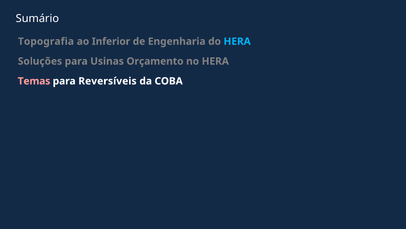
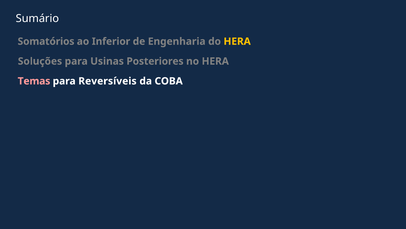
Topografia: Topografia -> Somatórios (46, 41)
HERA colour: light blue -> yellow (237, 41)
Orçamento: Orçamento -> Posteriores (155, 61)
